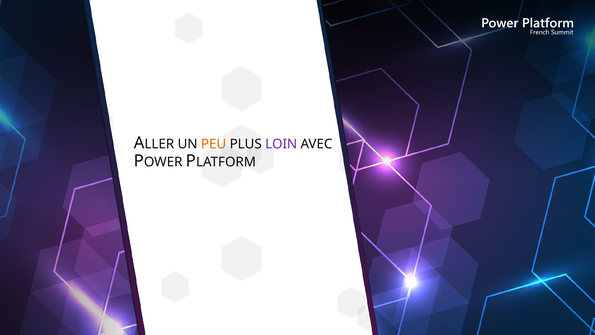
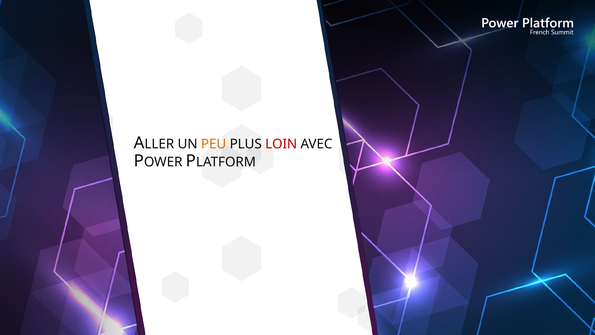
LOIN colour: purple -> red (281, 144)
